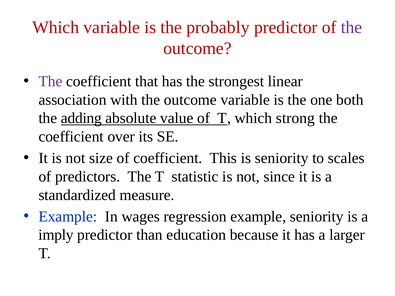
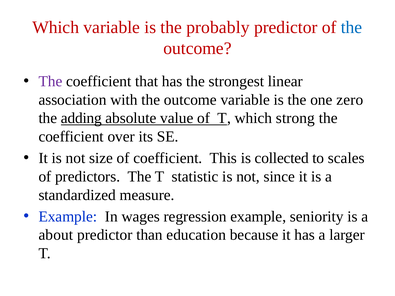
the colour: purple -> blue (352, 27)
both: both -> zero (350, 100)
is seniority: seniority -> collected (282, 158)
imply: imply -> about (56, 235)
